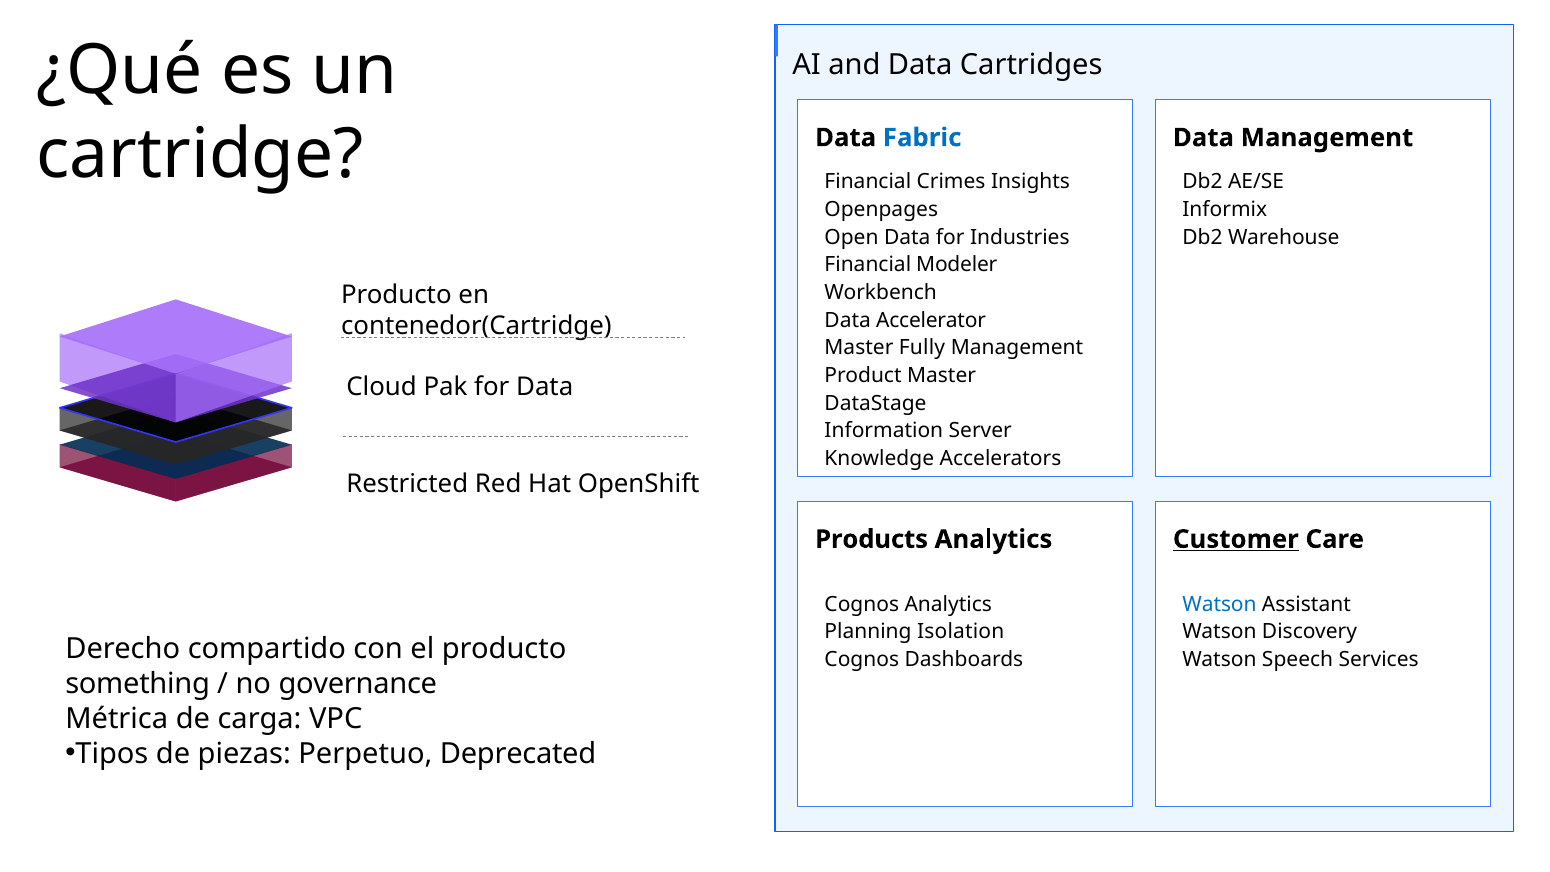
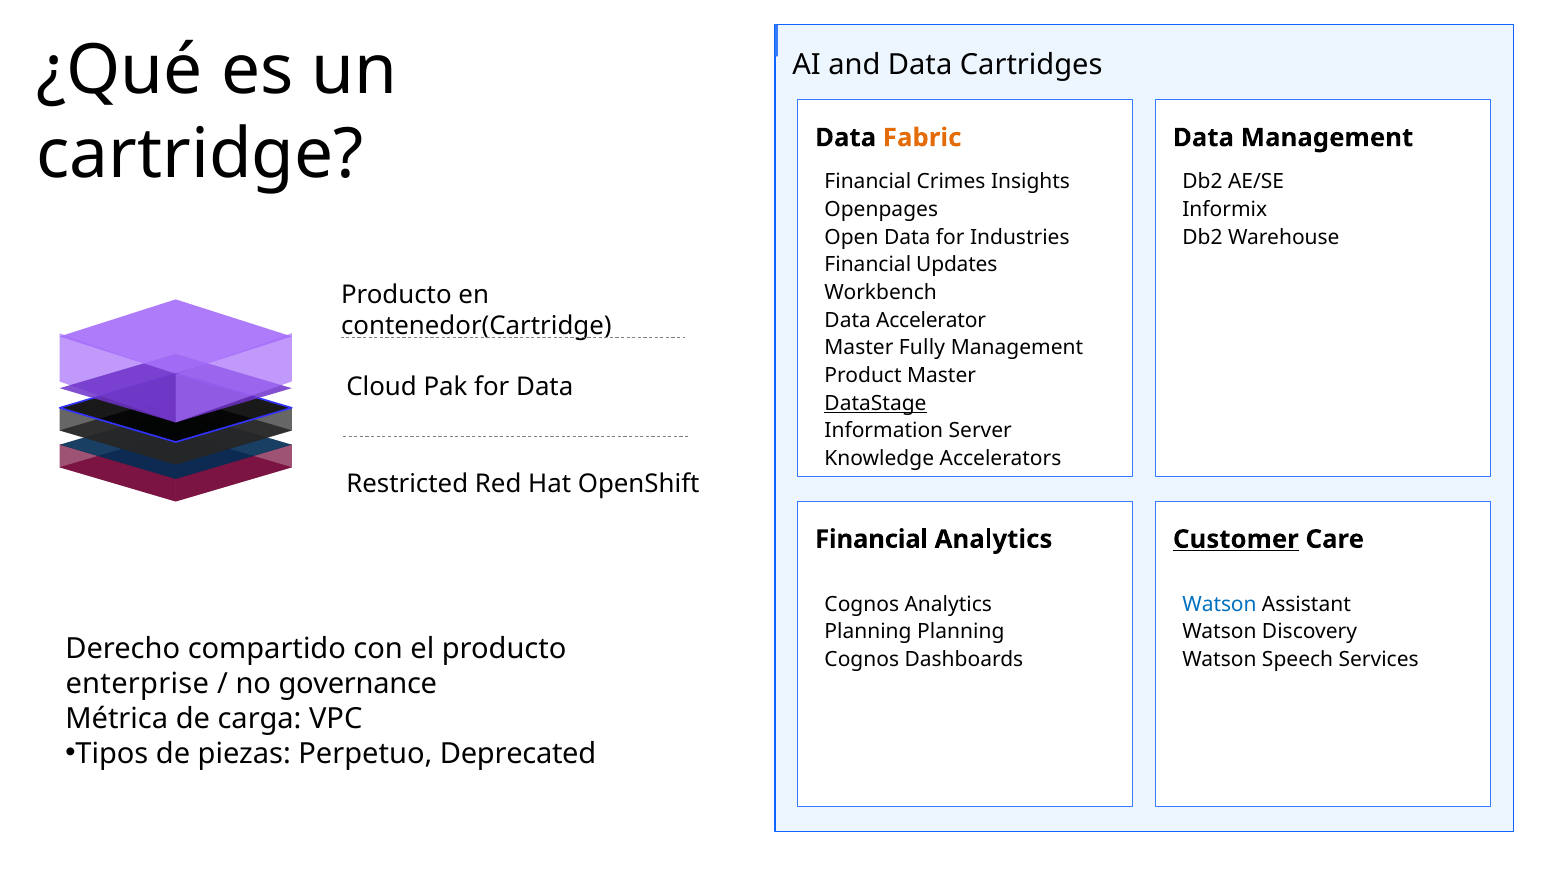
Fabric colour: blue -> orange (922, 138)
Modeler: Modeler -> Updates (957, 265)
DataStage underline: none -> present (876, 403)
Products: Products -> Financial (872, 539)
Planning Isolation: Isolation -> Planning (961, 632)
something: something -> enterprise (137, 684)
